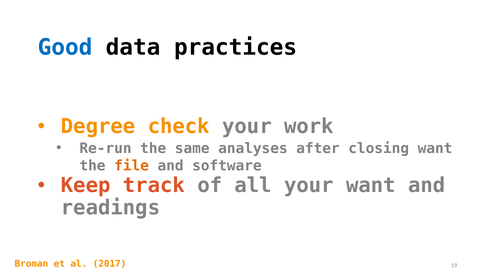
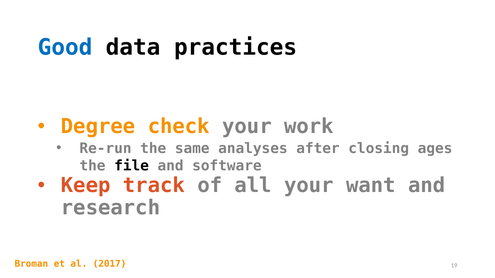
closing want: want -> ages (435, 149)
file colour: orange -> black (132, 166)
readings: readings -> research (111, 208)
